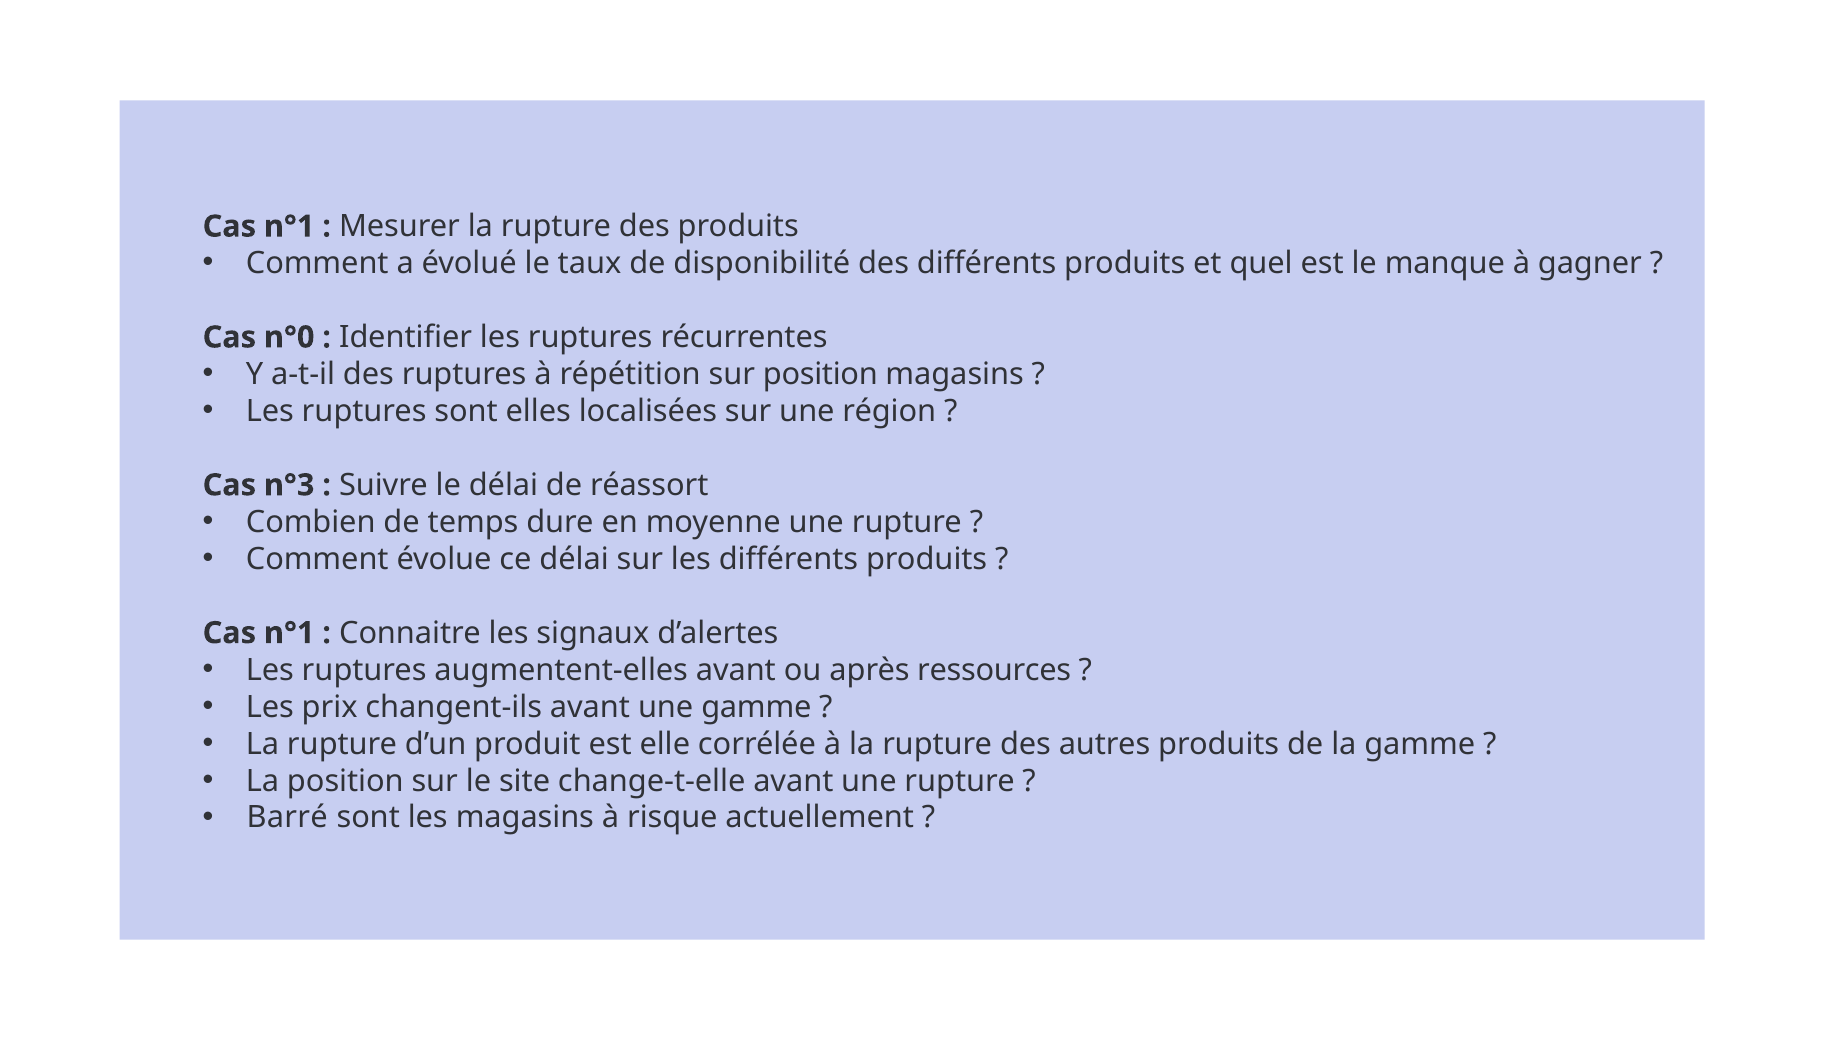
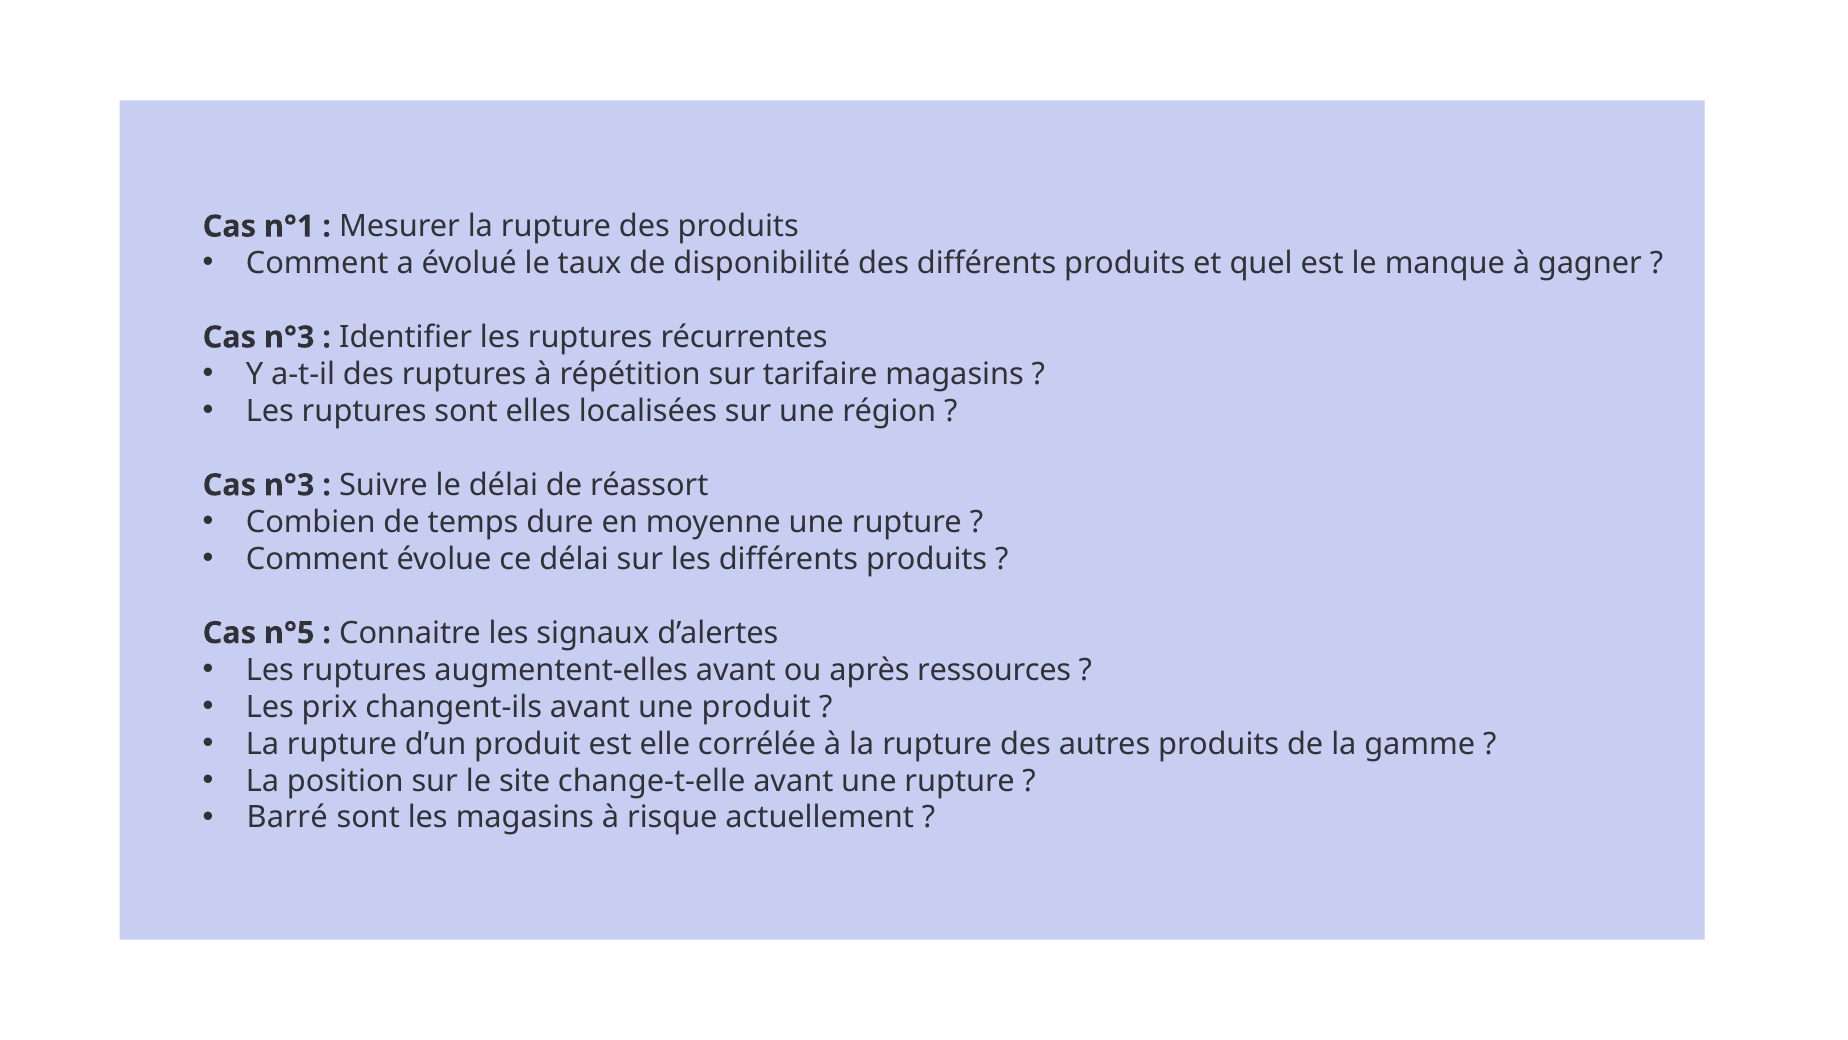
n°0: n°0 -> n°3 (289, 337)
sur position: position -> tarifaire (820, 374)
n°1: n°1 -> n°5 (289, 633)
une gamme: gamme -> produit (756, 707)
